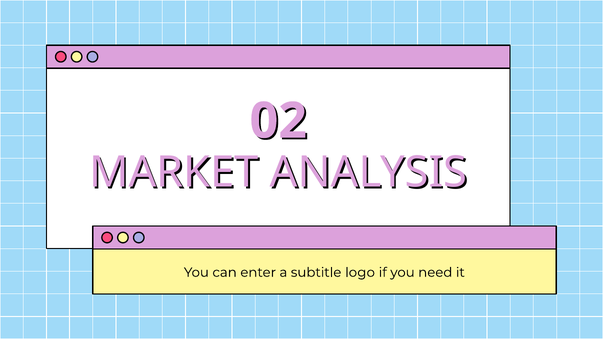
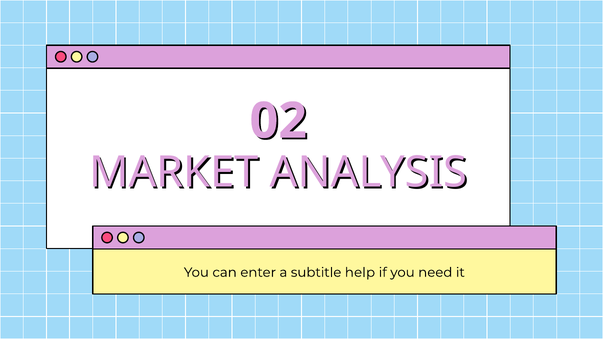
logo: logo -> help (360, 273)
